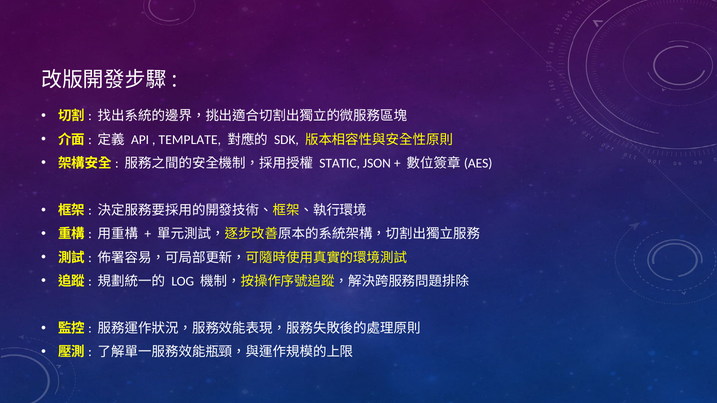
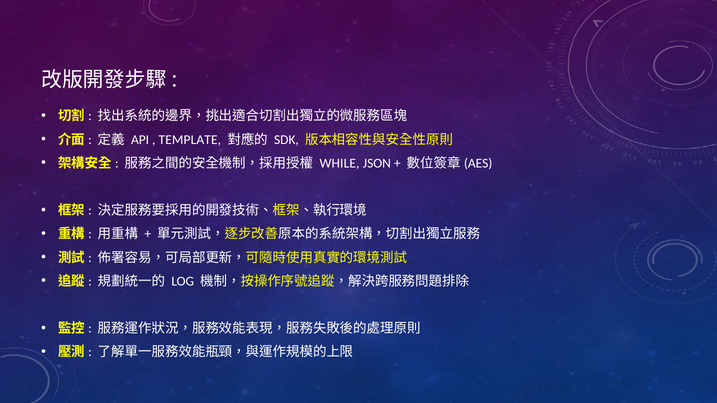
STATIC: STATIC -> WHILE (339, 163)
